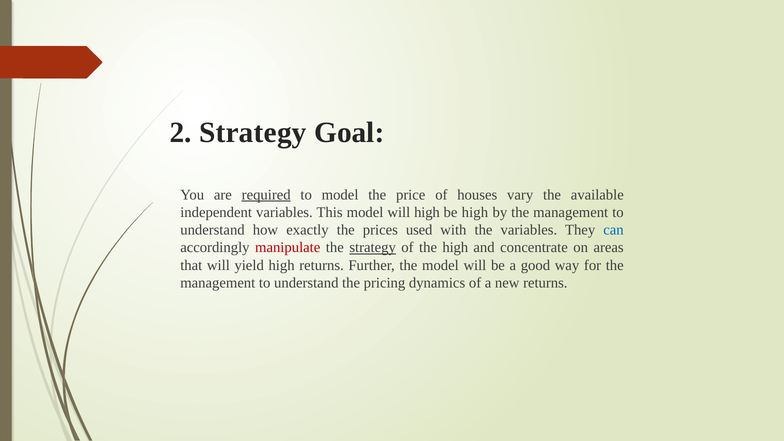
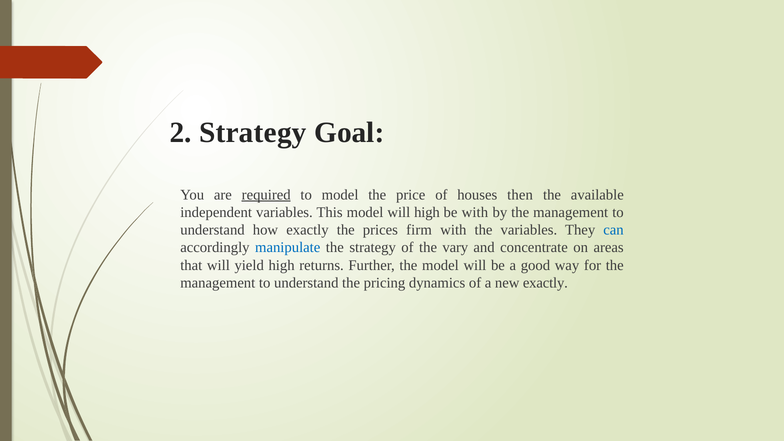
vary: vary -> then (520, 195)
be high: high -> with (475, 212)
used: used -> firm (419, 230)
manipulate colour: red -> blue (288, 248)
strategy underline: present -> none (373, 248)
the high: high -> vary (455, 248)
new returns: returns -> exactly (545, 283)
